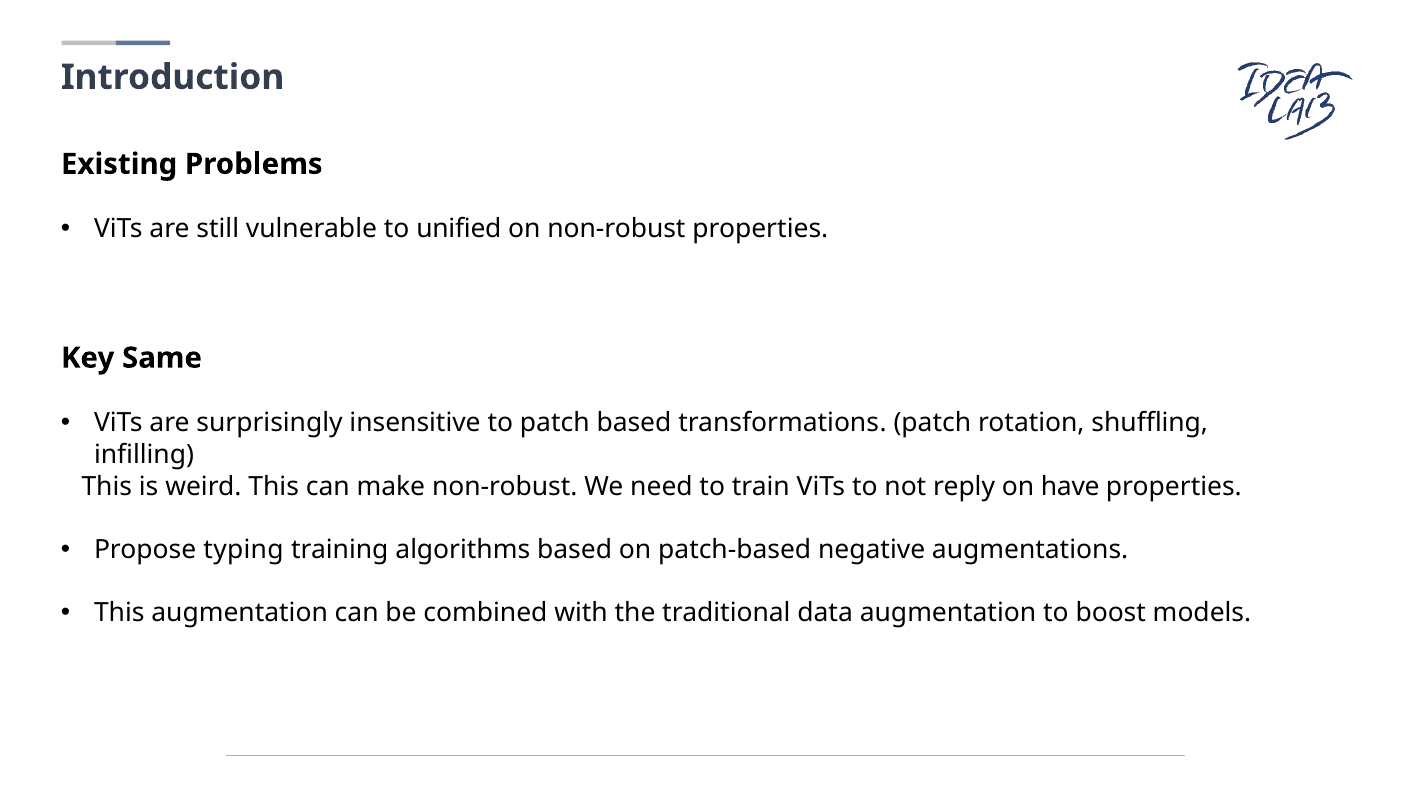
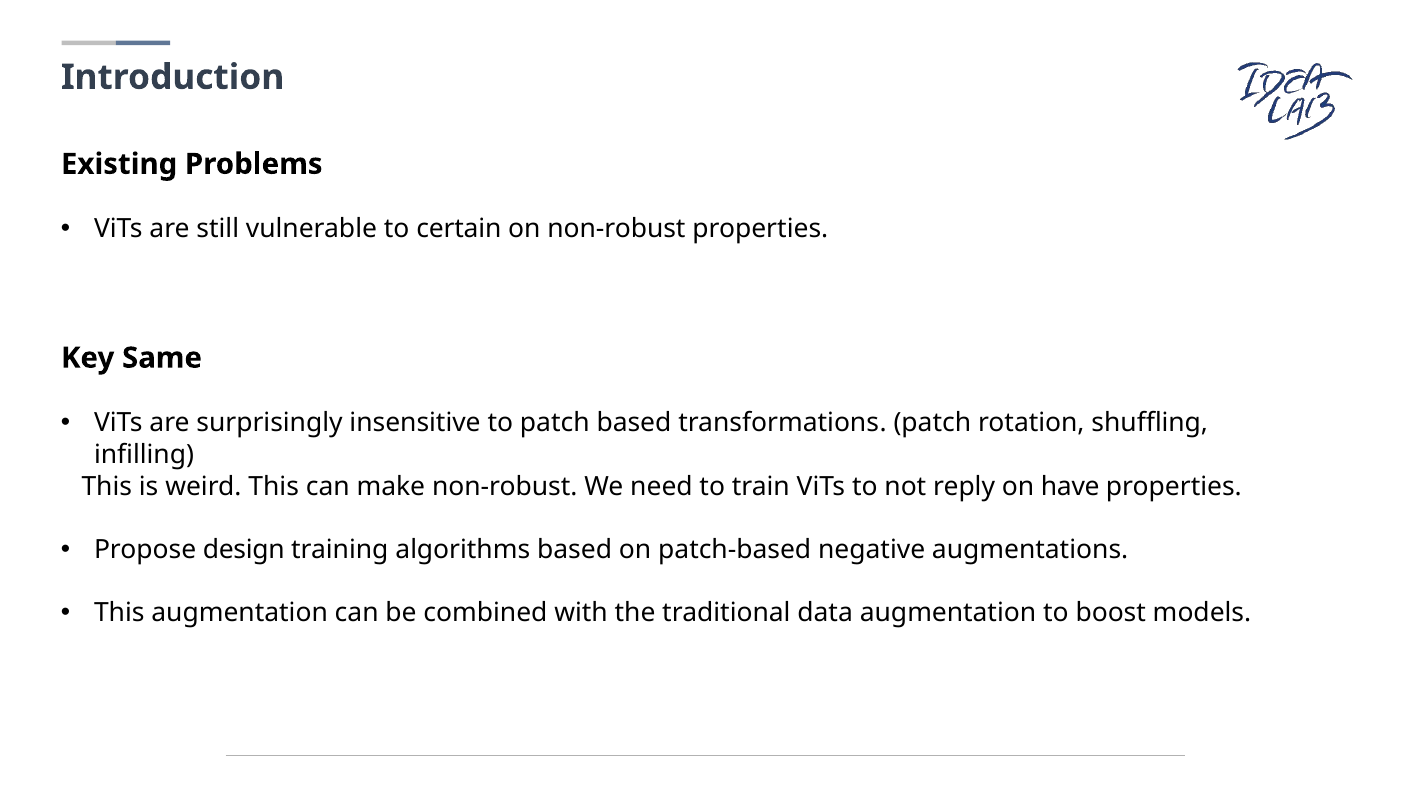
unified: unified -> certain (459, 229)
typing: typing -> design (244, 550)
